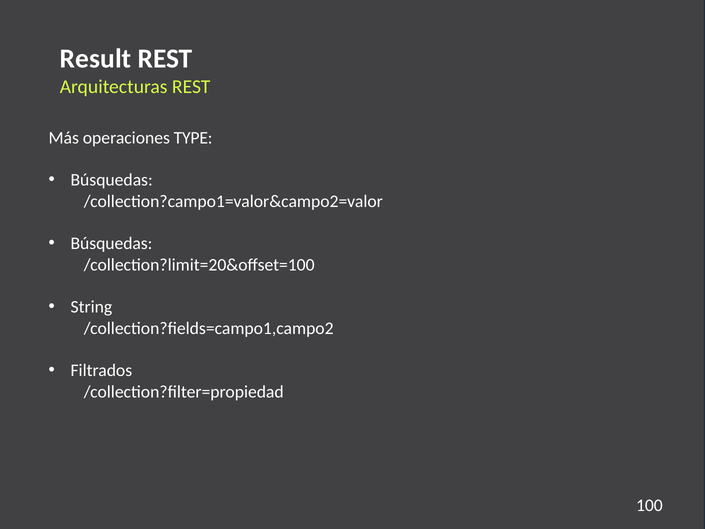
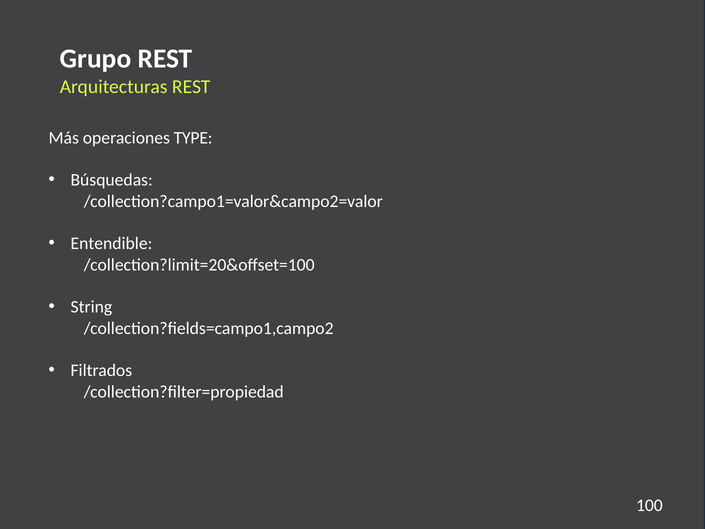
Result: Result -> Grupo (96, 59)
Búsquedas: Búsquedas -> Entendible (111, 243)
